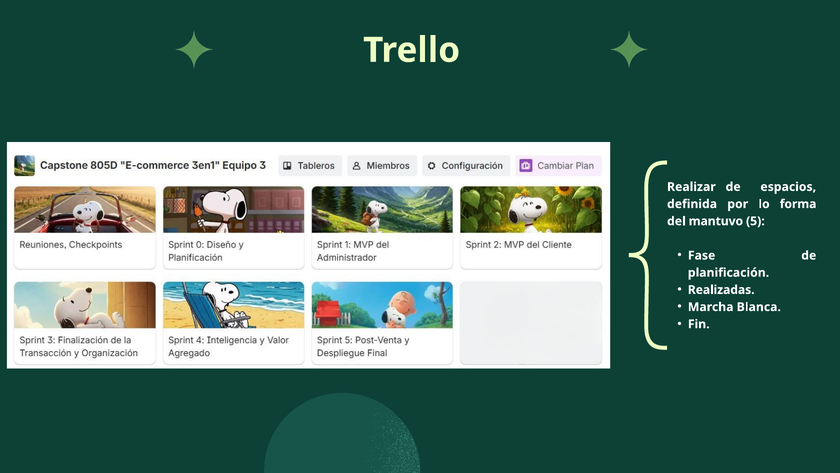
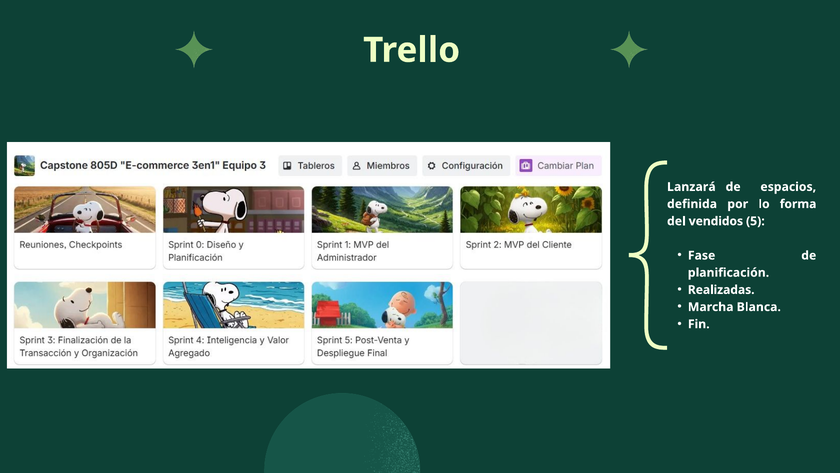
Realizar: Realizar -> Lanzará (691, 187)
mantuvo: mantuvo -> vendidos (716, 221)
